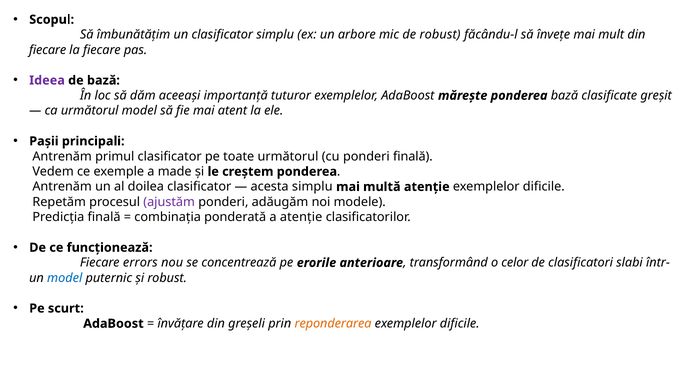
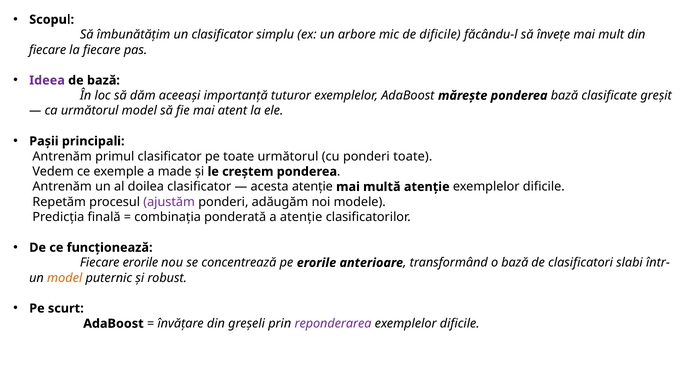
de robust: robust -> dificile (440, 35)
ponderi finală: finală -> toate (413, 156)
acesta simplu: simplu -> atenție (312, 187)
Fiecare errors: errors -> erorile (140, 263)
o celor: celor -> bază (515, 263)
model colour: blue -> orange (65, 278)
reponderarea colour: orange -> purple (333, 324)
